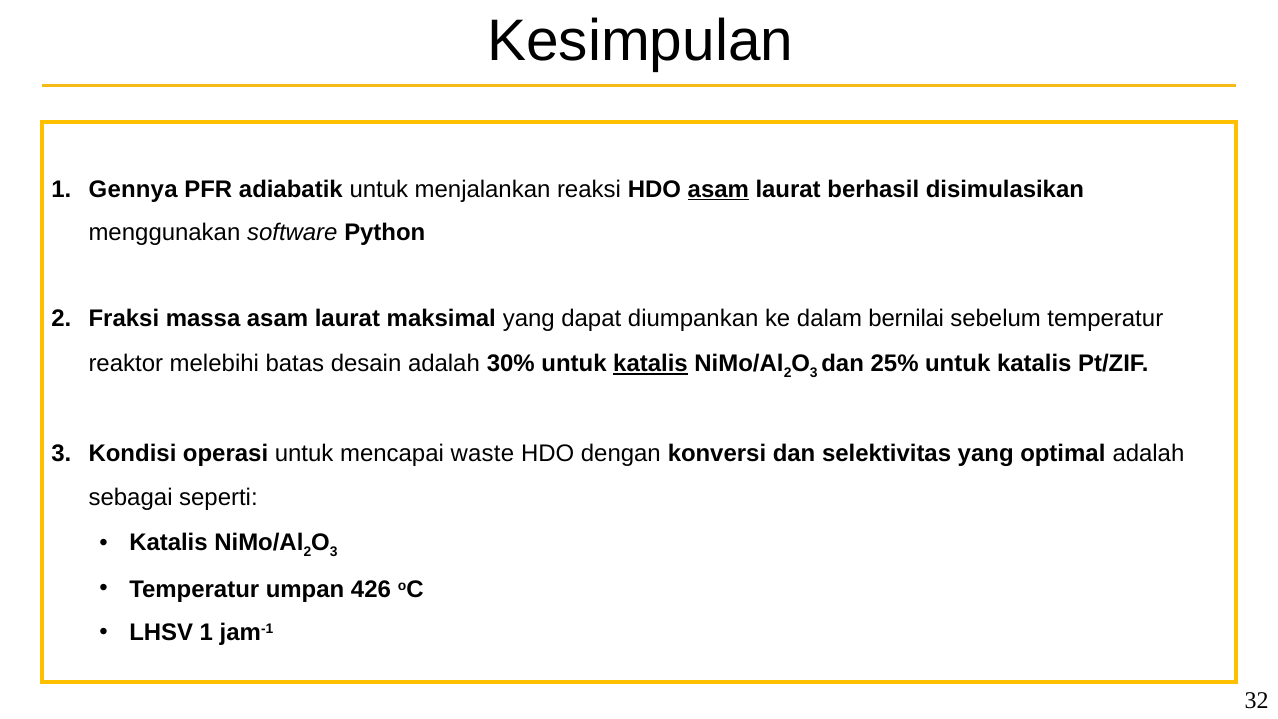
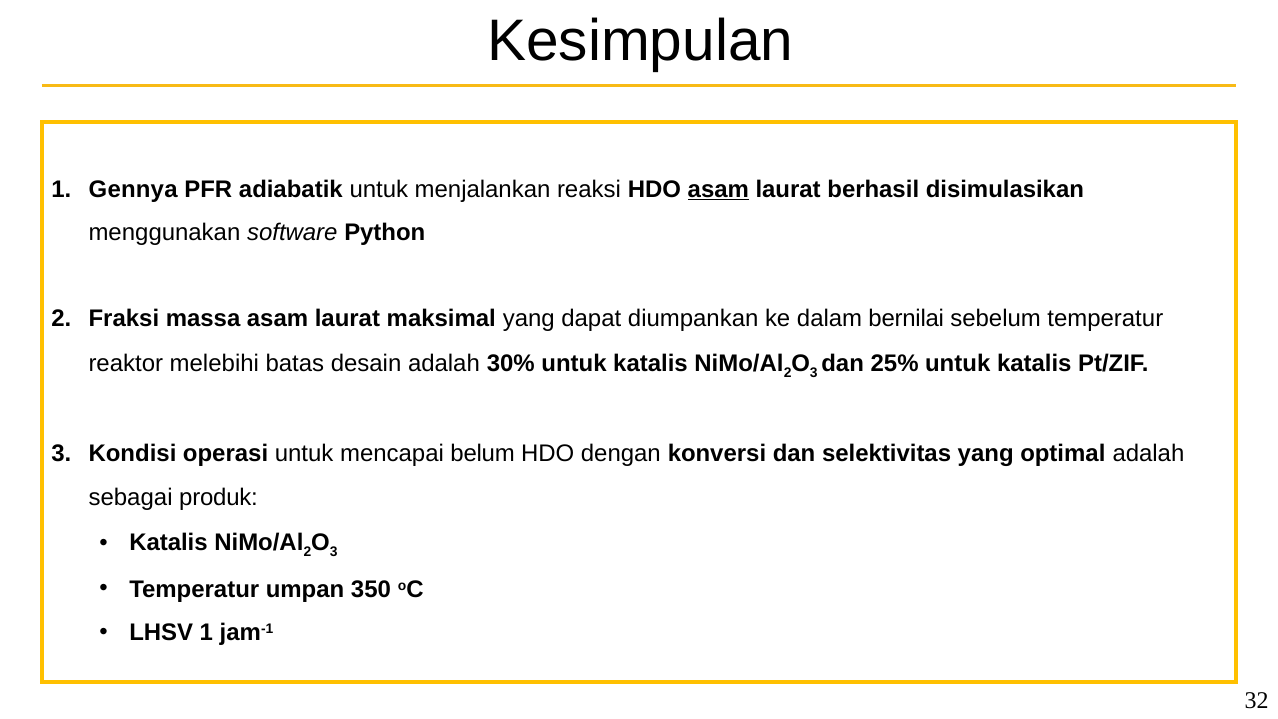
katalis underline: present -> none (650, 364)
waste: waste -> belum (483, 454)
seperti: seperti -> produk (219, 497)
426: 426 -> 350 (371, 589)
